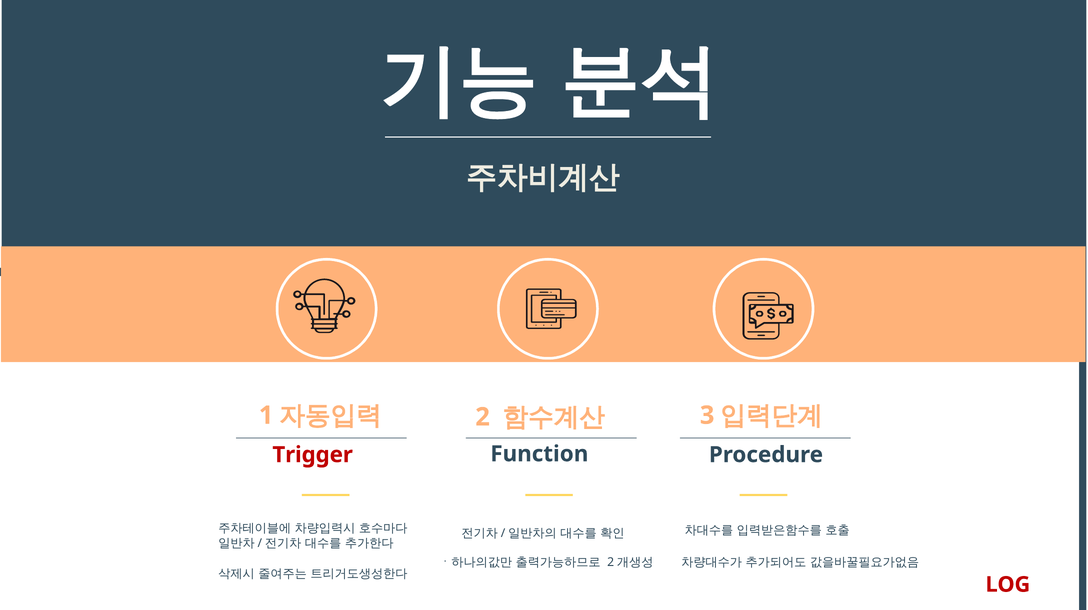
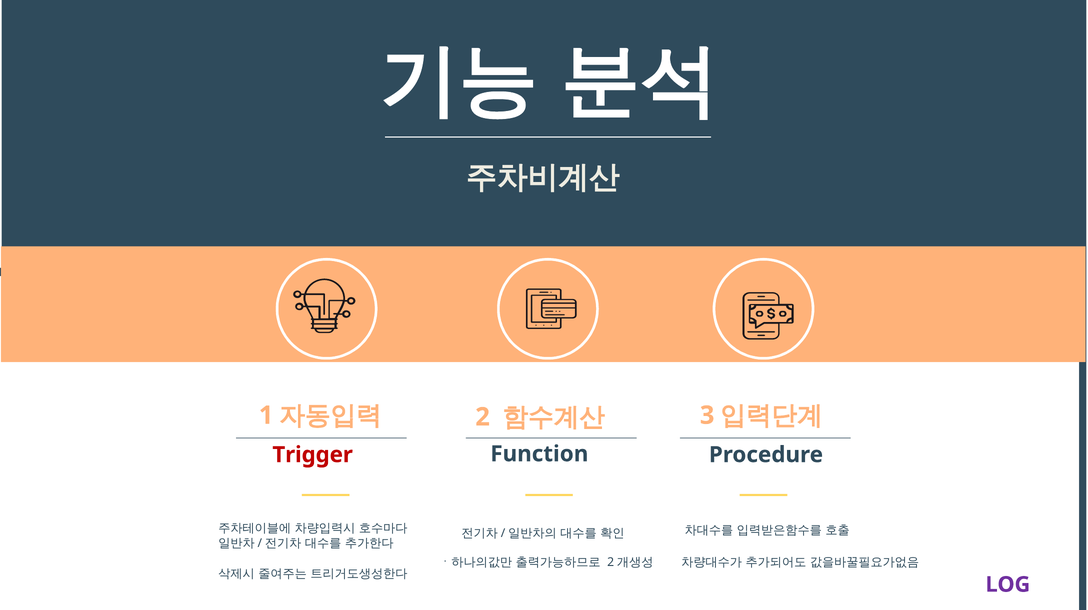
LOG colour: red -> purple (1008, 585)
